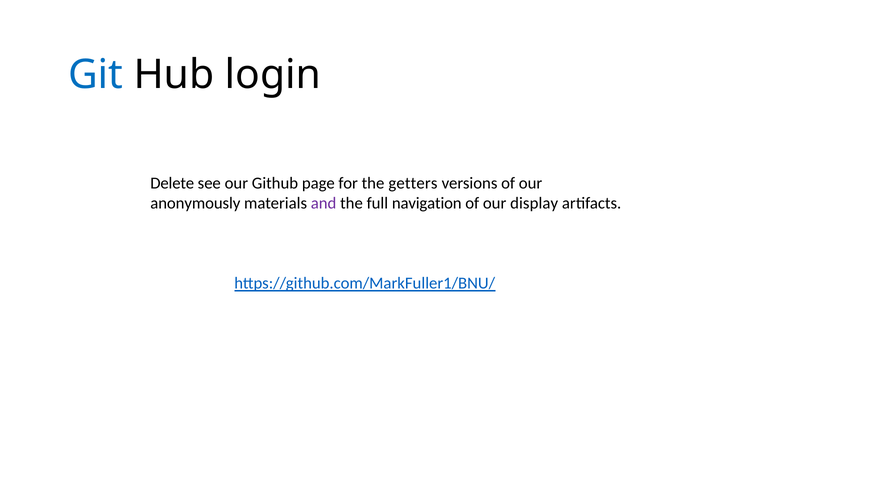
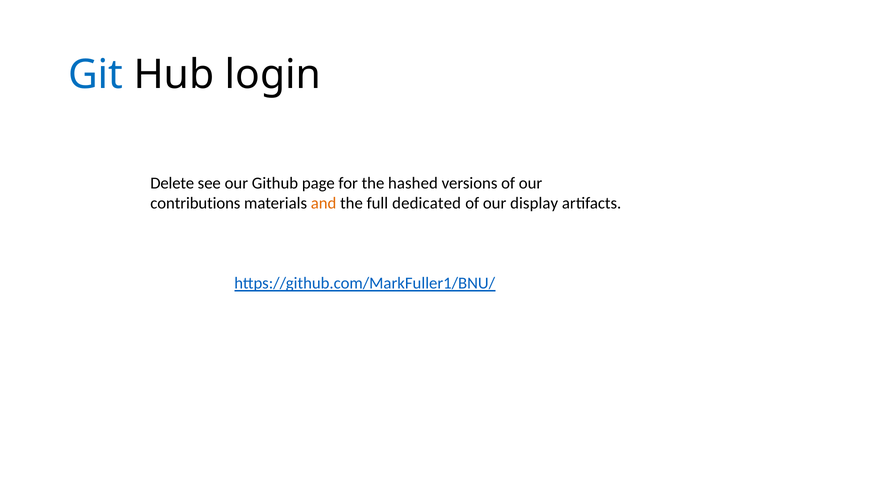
getters: getters -> hashed (413, 183)
anonymously: anonymously -> contributions (195, 203)
and colour: purple -> orange (324, 203)
navigation: navigation -> dedicated (427, 203)
